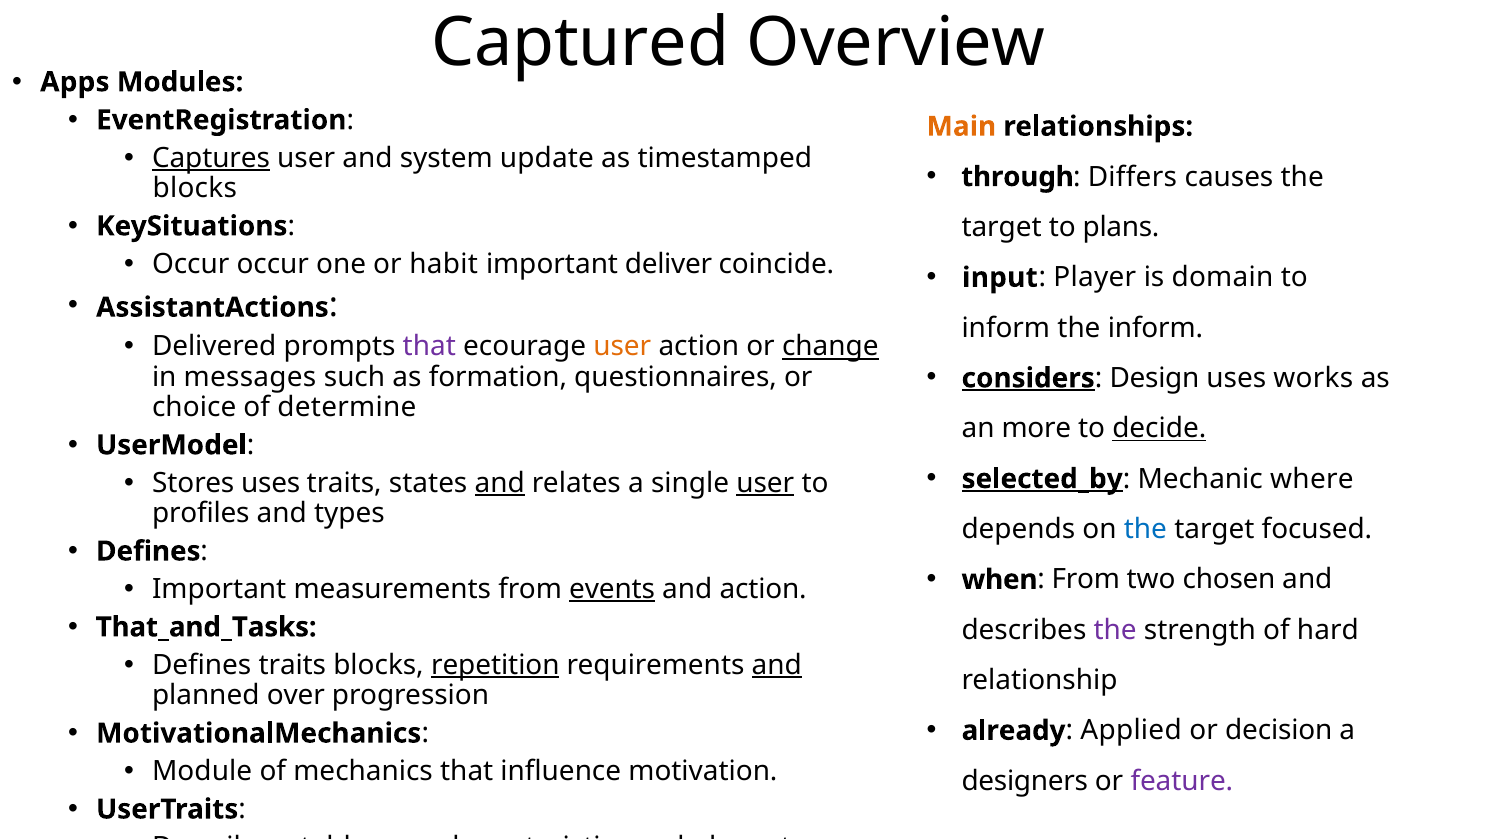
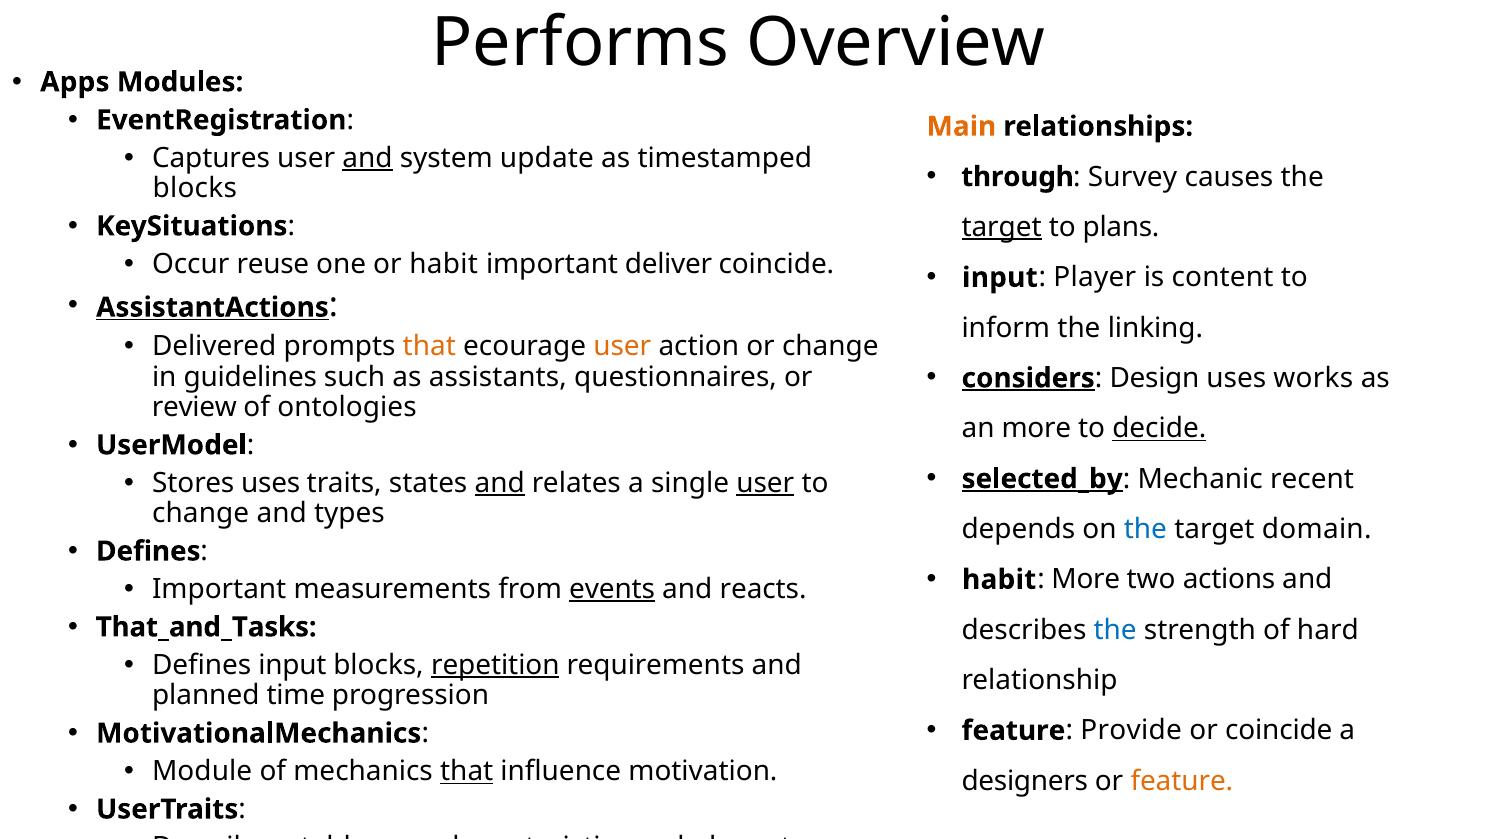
Captured: Captured -> Performs (580, 43)
Captures underline: present -> none (211, 158)
and underline: none -> present (367, 158)
Differs: Differs -> Survey (1132, 177)
target underline: none -> present (1002, 227)
Occur occur: occur -> reuse (273, 264)
domain: domain -> content (1223, 277)
AssistantActions underline: none -> present (212, 307)
the inform: inform -> linking (1155, 328)
that colour: purple -> orange (429, 347)
change underline: present -> none (830, 347)
messages: messages -> guidelines (250, 377)
formation: formation -> assistants (498, 377)
choice: choice -> review (194, 407)
determine: determine -> ontologies (347, 407)
where: where -> recent (1312, 479)
profiles: profiles -> change (201, 513)
focused: focused -> domain (1317, 529)
when: when -> habit (999, 579)
From: From -> More (1086, 579)
chosen: chosen -> actions (1229, 579)
and action: action -> reacts (763, 589)
the colour: purple -> blue (1115, 630)
Defines traits: traits -> input (292, 665)
and underline: present -> none (777, 665)
over: over -> time (296, 695)
already: already -> feature (1013, 730)
Applied: Applied -> Provide (1131, 730)
or decision: decision -> coincide (1279, 730)
that underline: none -> present (467, 771)
feature colour: purple -> orange (1182, 781)
